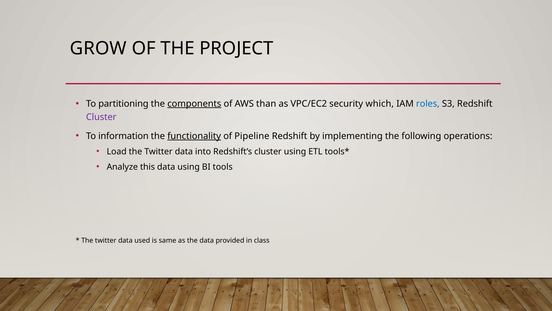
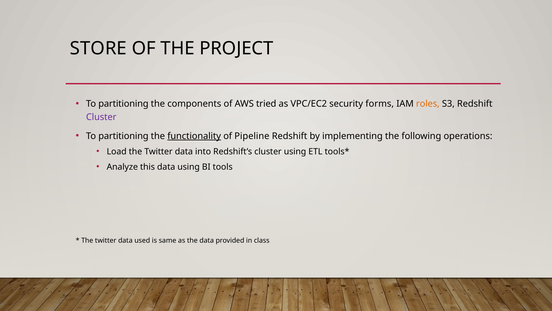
GROW: GROW -> STORE (98, 48)
components underline: present -> none (194, 104)
than: than -> tried (266, 104)
which: which -> forms (380, 104)
roles colour: blue -> orange (428, 104)
information: information -> partitioning (123, 136)
